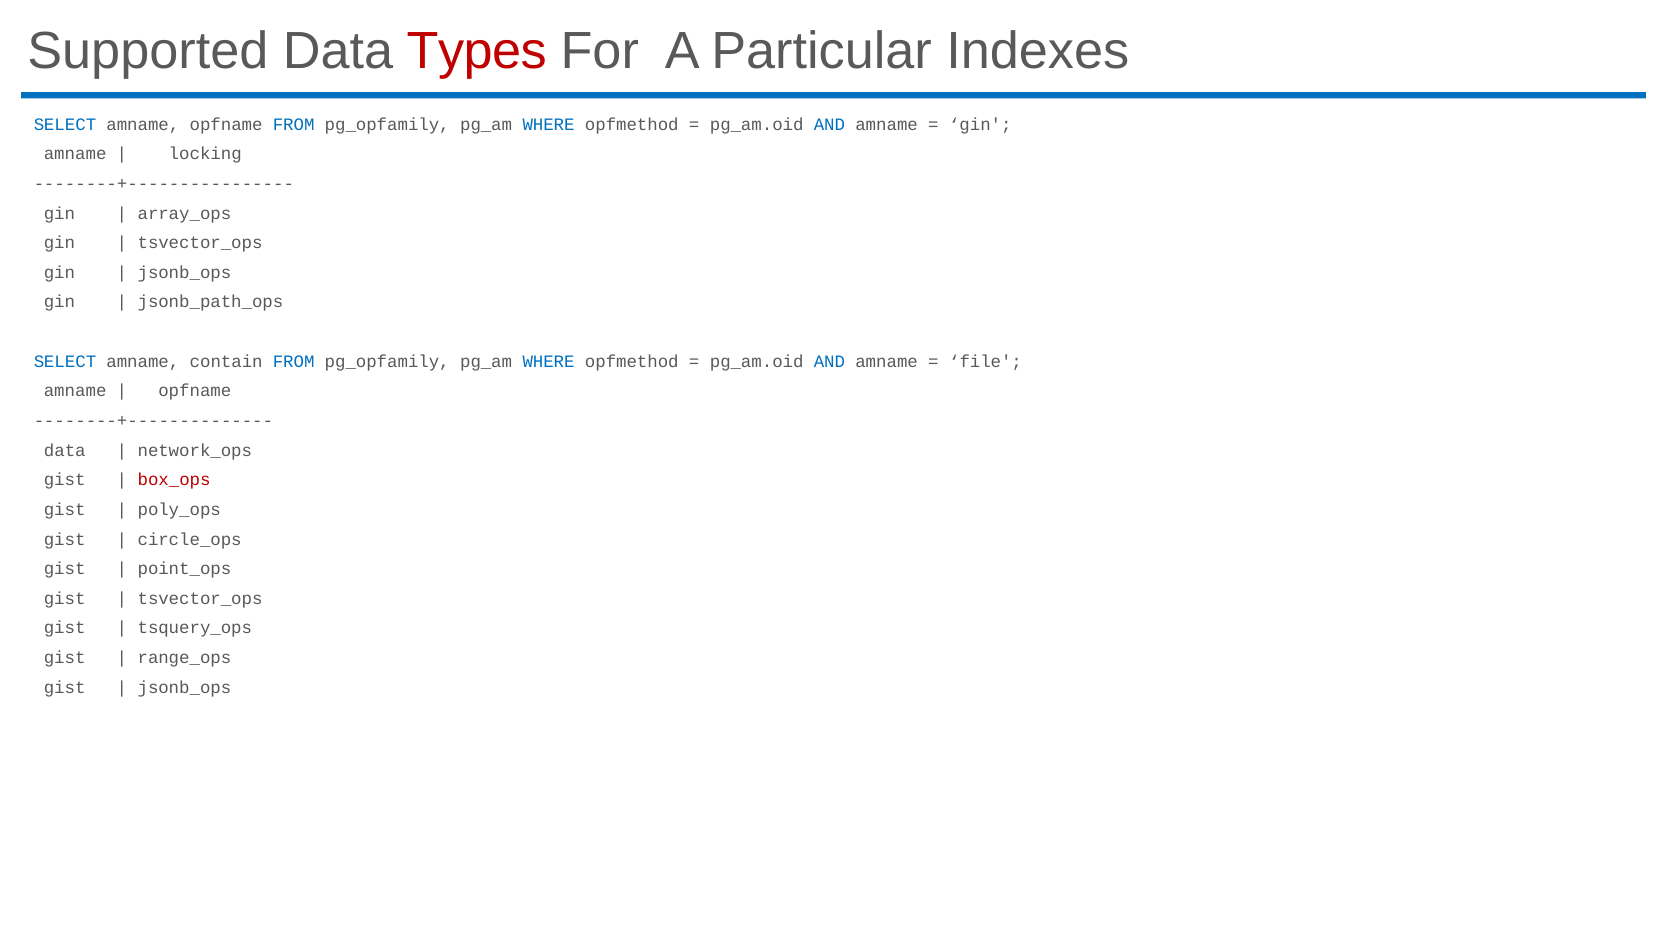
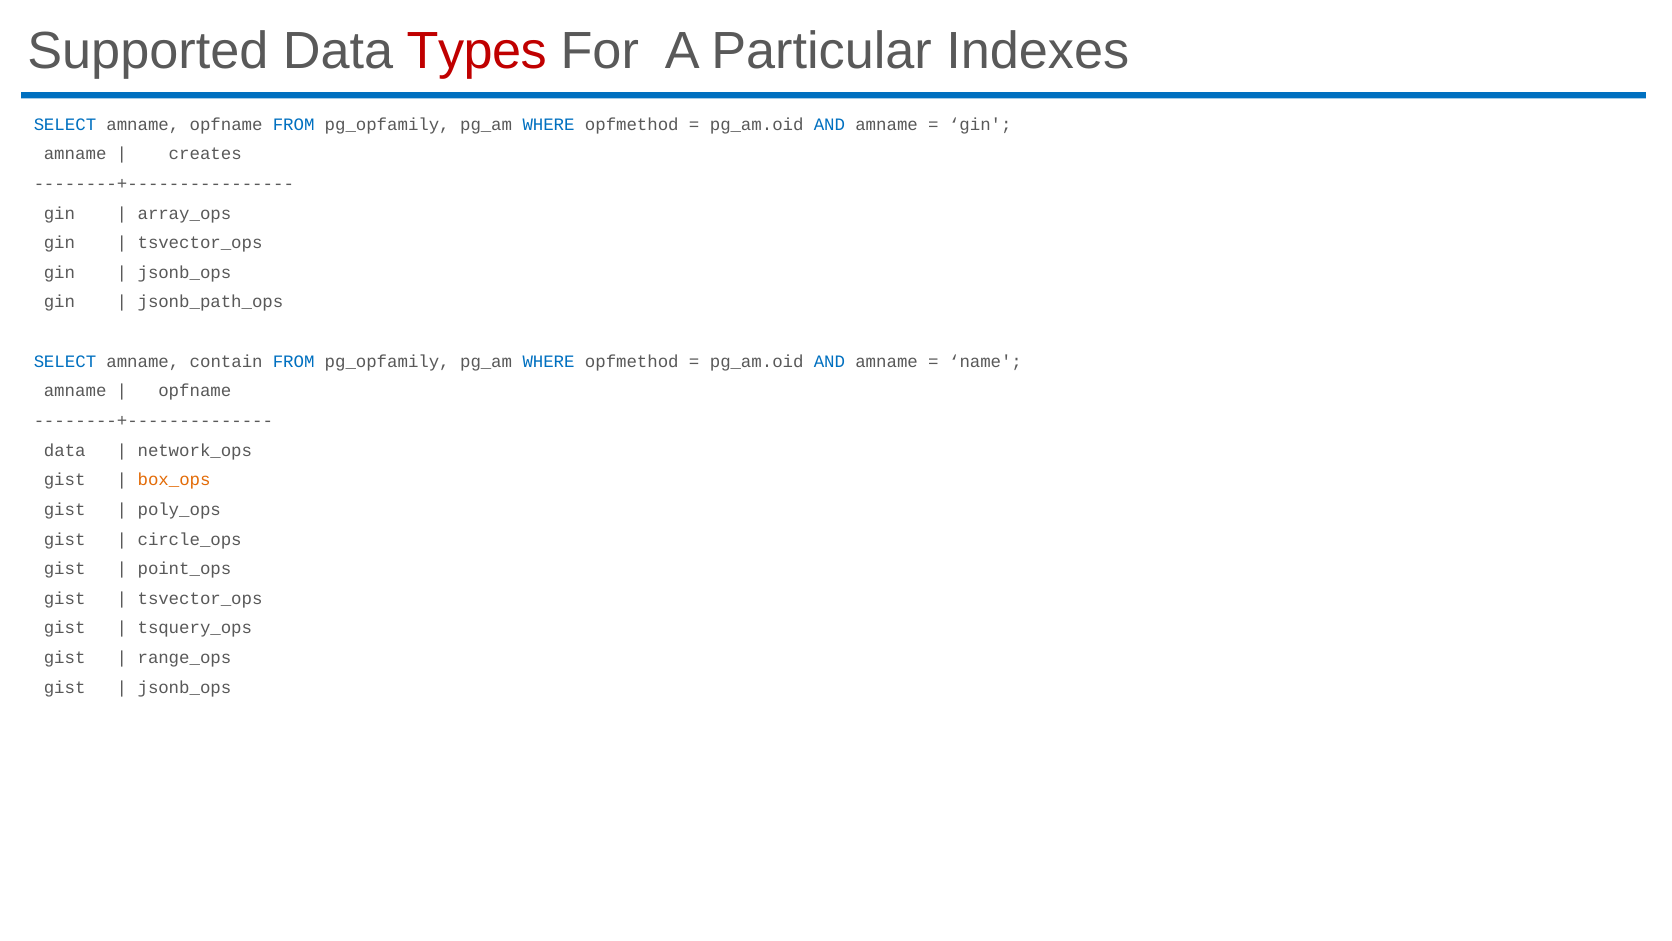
locking: locking -> creates (205, 154)
file: file -> name (986, 361)
box_ops colour: red -> orange (174, 480)
